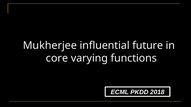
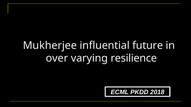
core: core -> over (57, 58)
functions: functions -> resilience (134, 58)
